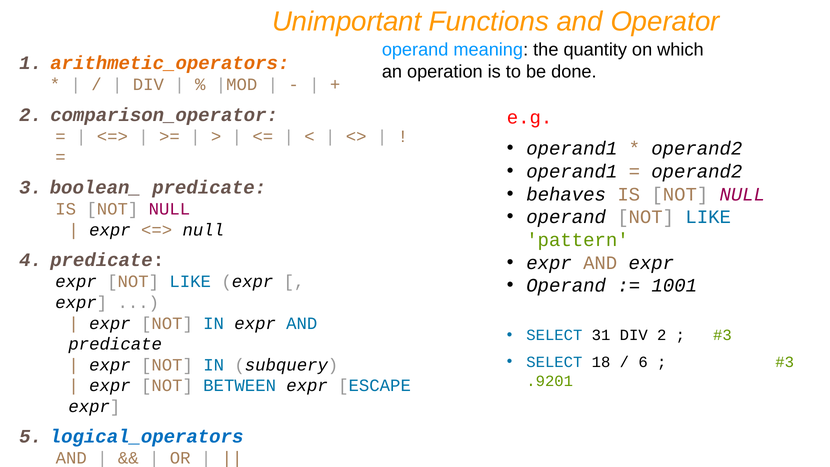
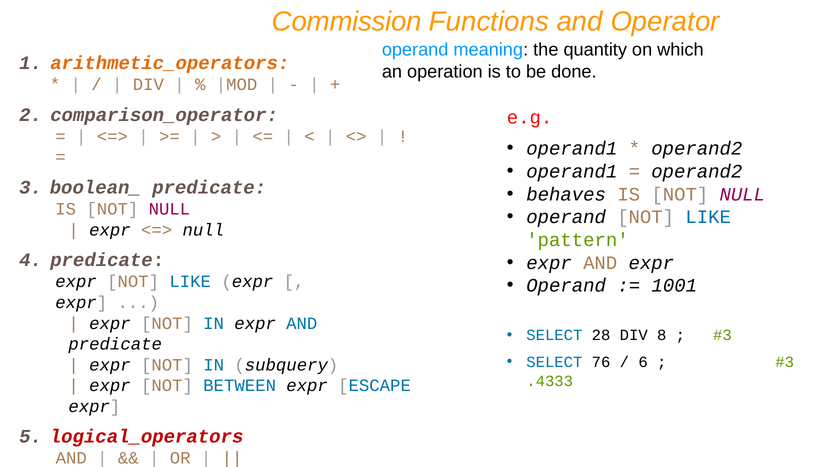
Unimportant: Unimportant -> Commission (347, 22)
31: 31 -> 28 (601, 335)
DIV 2: 2 -> 8 (662, 335)
18: 18 -> 76 (601, 362)
.9201: .9201 -> .4333 (550, 381)
logical_operators colour: blue -> red (147, 436)
